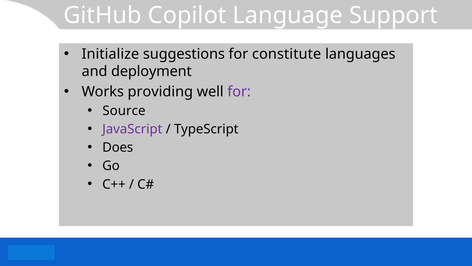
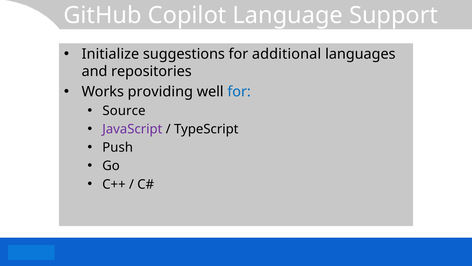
constitute: constitute -> additional (287, 54)
deployment: deployment -> repositories (151, 71)
for colour: purple -> blue (239, 92)
Does: Does -> Push (118, 147)
